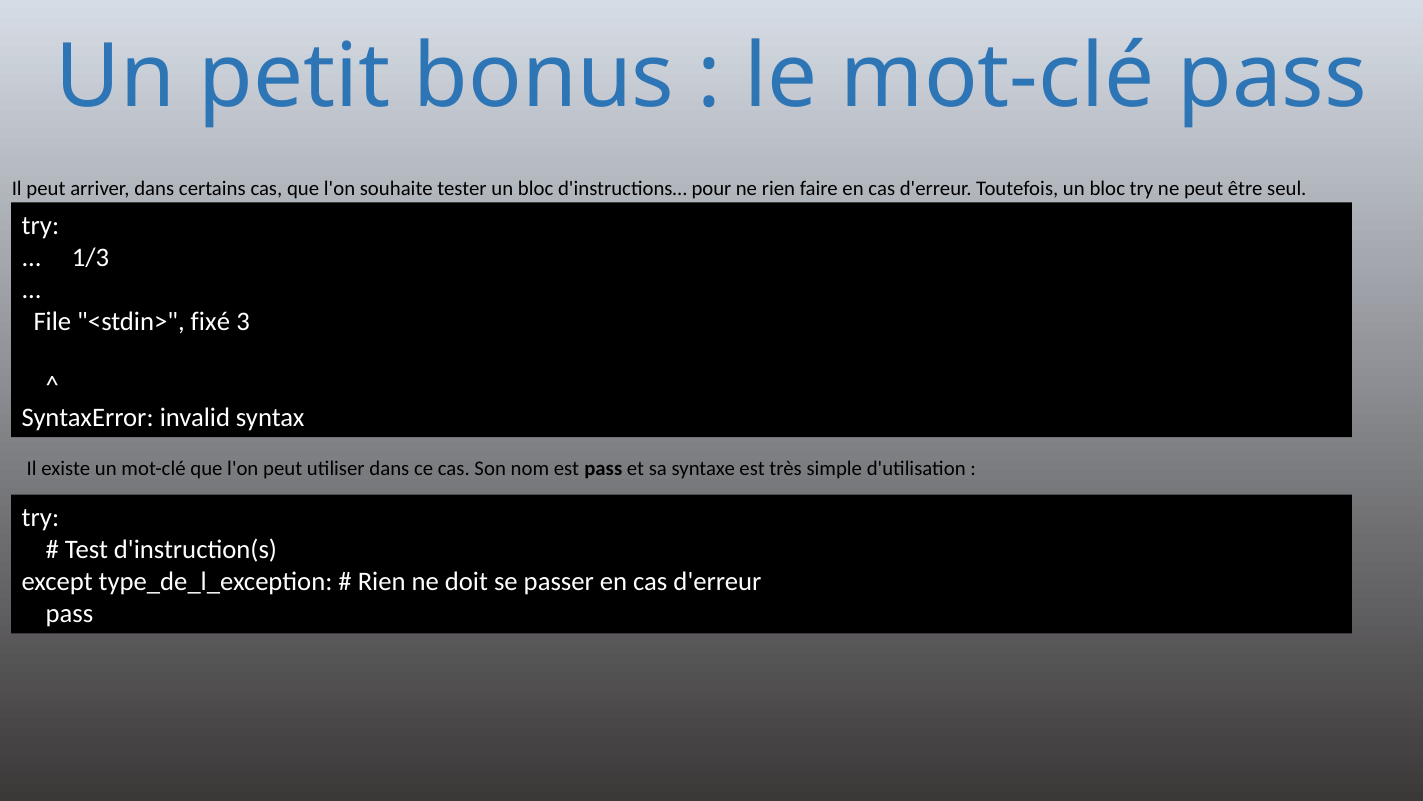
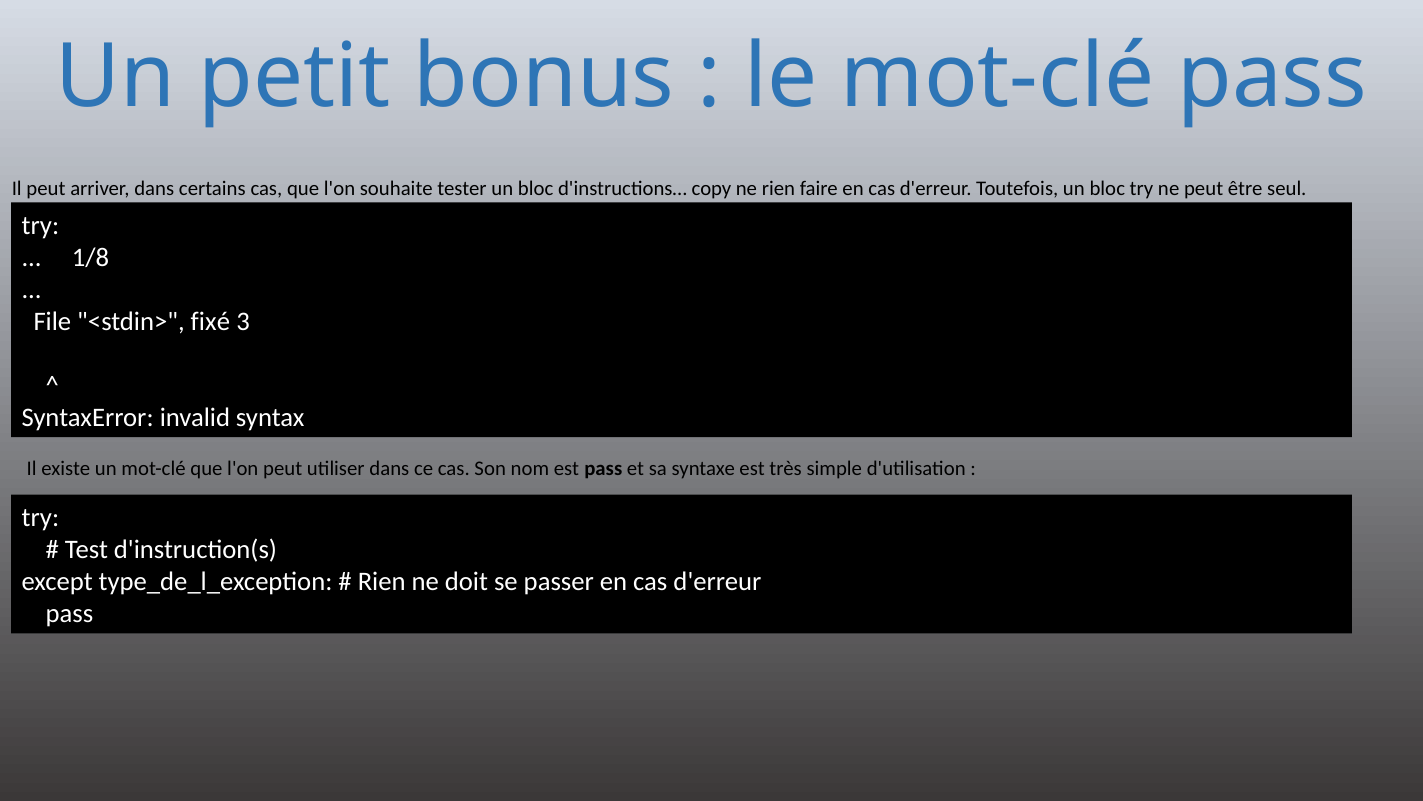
pour: pour -> copy (711, 189)
1/3: 1/3 -> 1/8 (91, 257)
